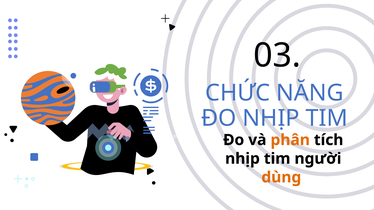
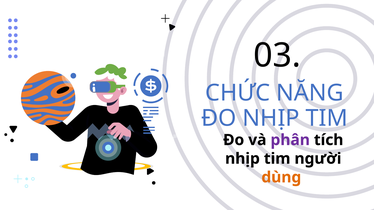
phân colour: orange -> purple (290, 140)
